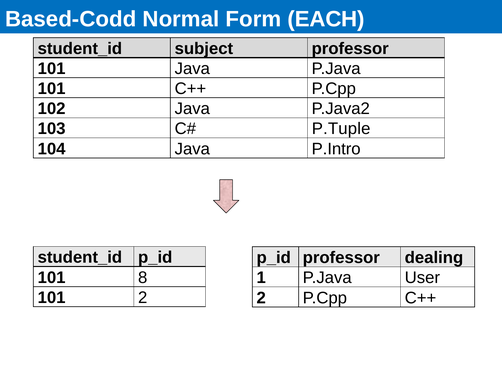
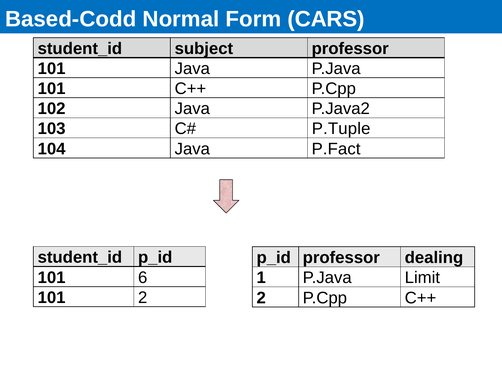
EACH: EACH -> CARS (326, 19)
P.Intro: P.Intro -> P.Fact (336, 149)
8: 8 -> 6 (143, 278)
User: User -> Limit (422, 278)
